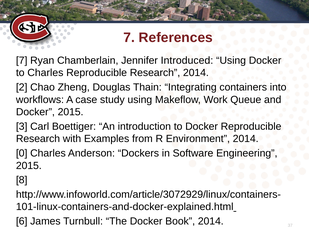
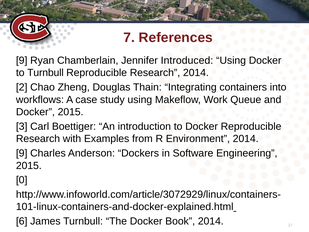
7: 7 -> 9 (22, 60)
to Charles: Charles -> Turnbull (45, 73)
0: 0 -> 9 (22, 153)
8: 8 -> 0 (22, 180)
